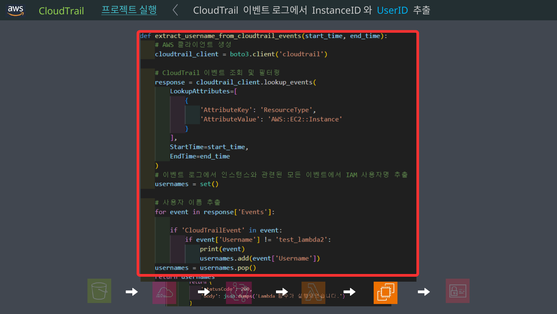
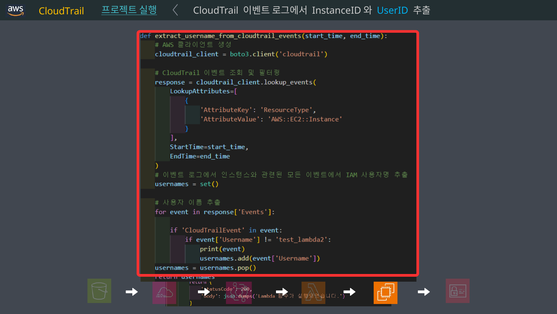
CloudTrail colour: light green -> yellow (61, 11)
